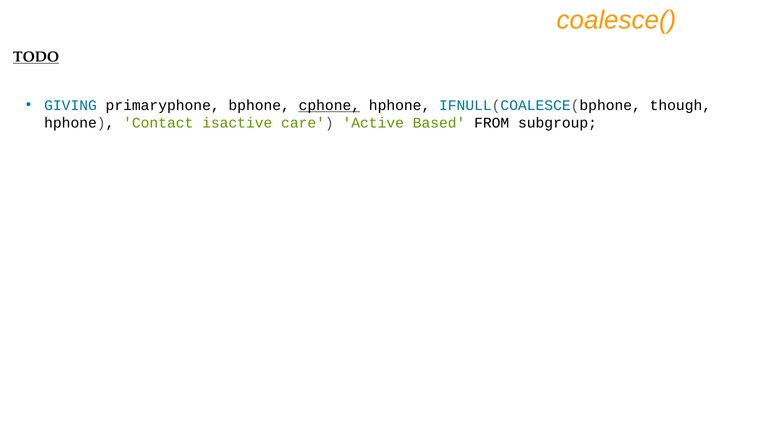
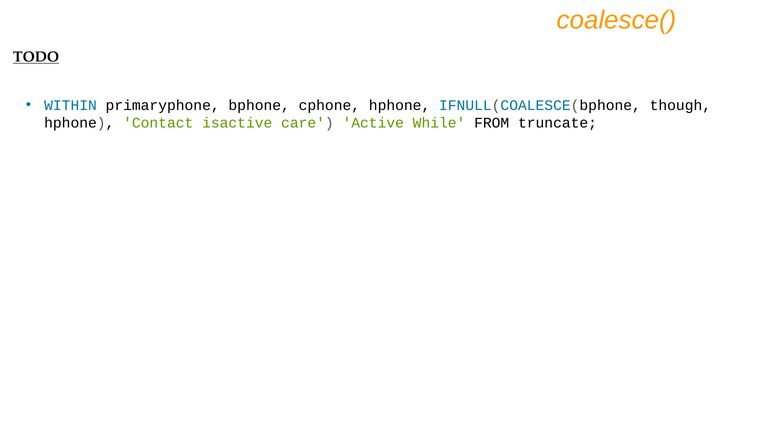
GIVING: GIVING -> WITHIN (71, 105)
cphone underline: present -> none (329, 105)
Based: Based -> While (439, 123)
subgroup: subgroup -> truncate (558, 123)
